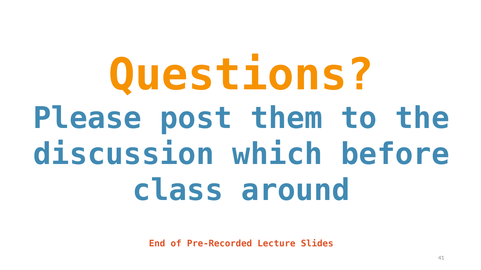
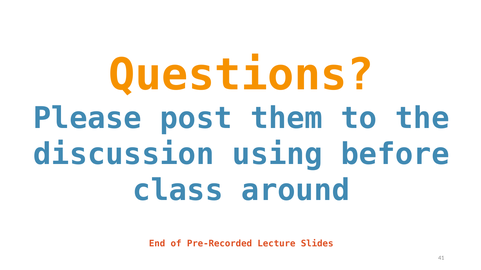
which: which -> using (277, 155)
